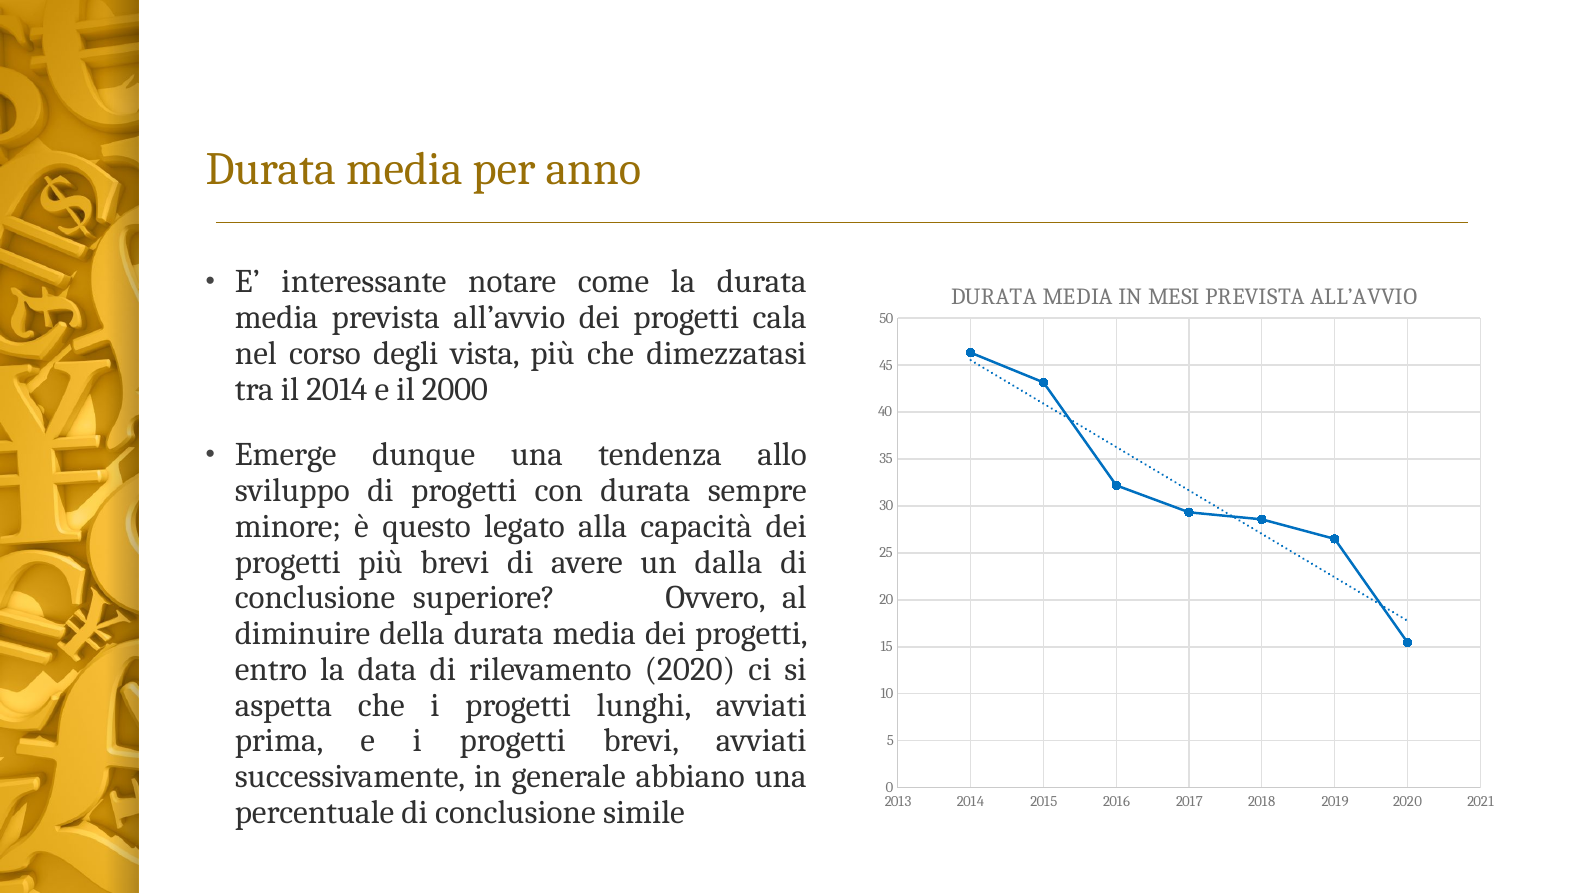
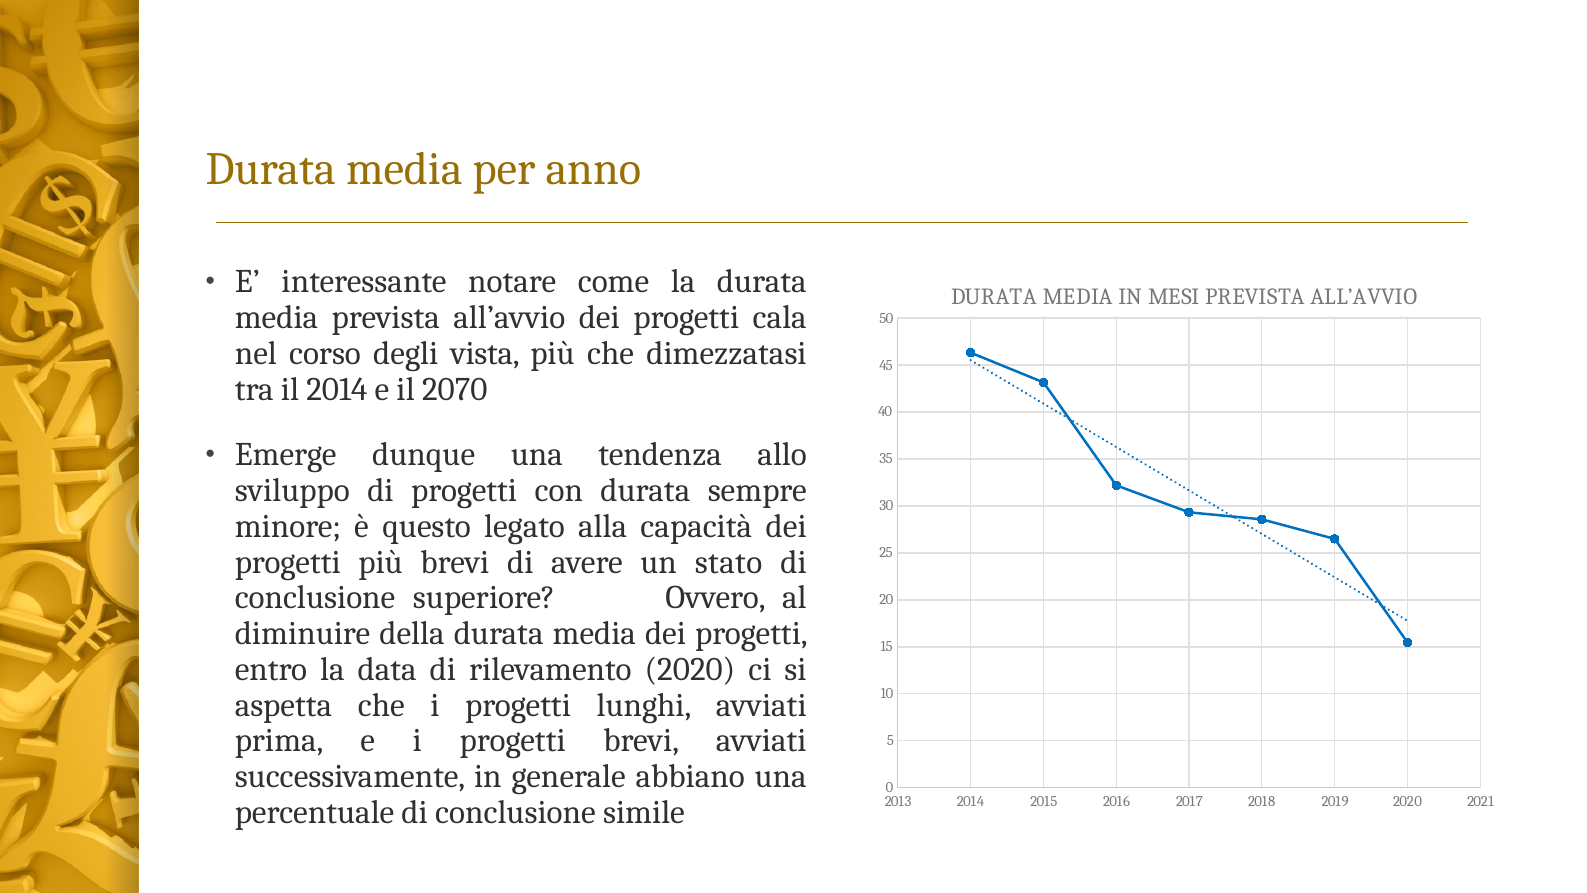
2000: 2000 -> 2070 (455, 389)
dalla: dalla -> stato (729, 562)
